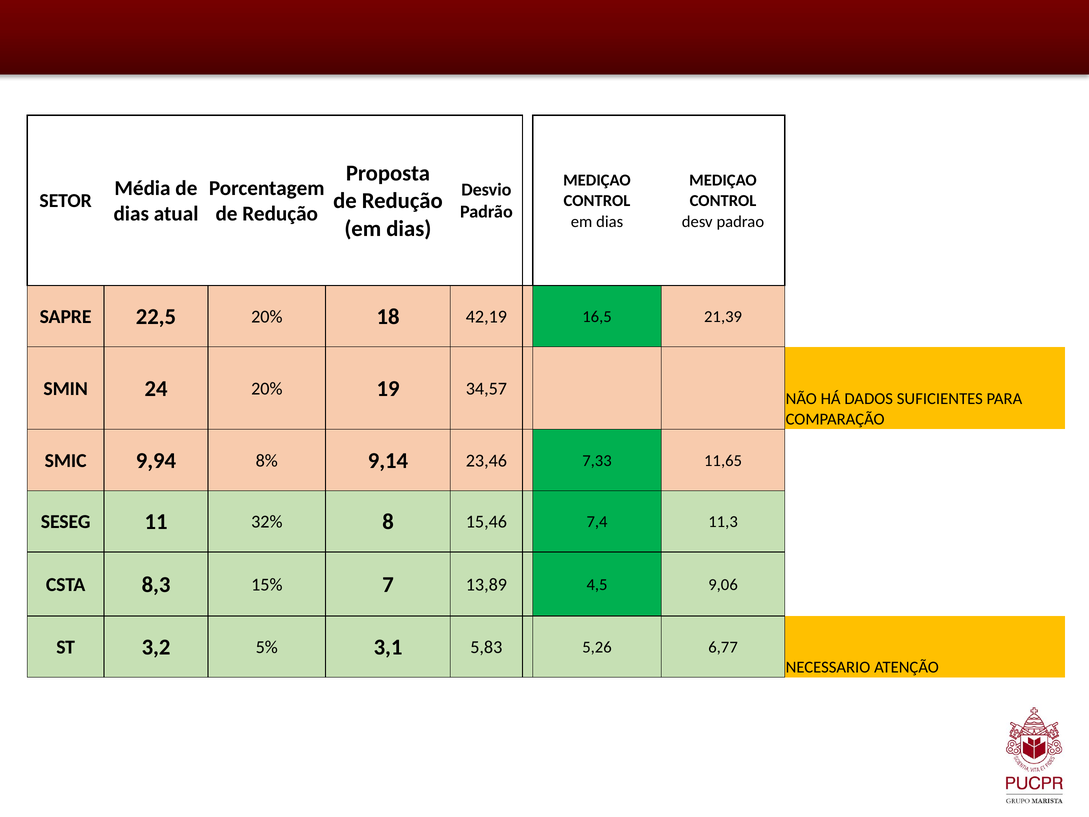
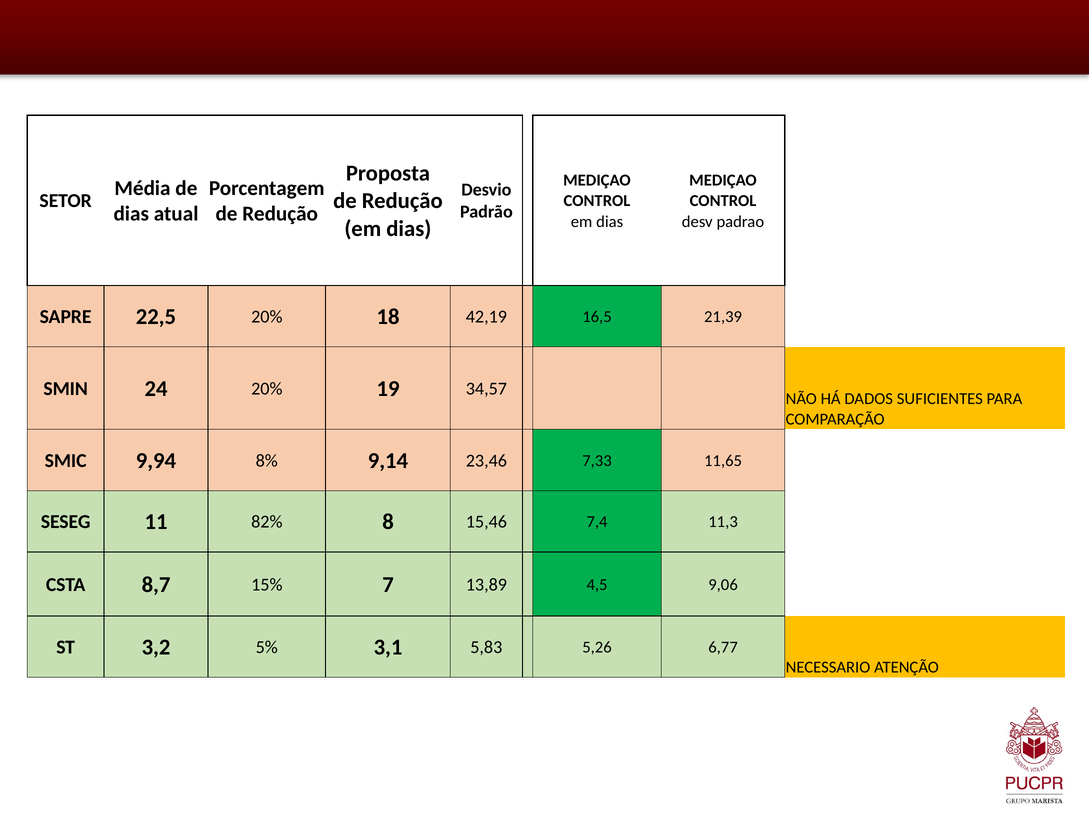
32%: 32% -> 82% (267, 522)
8,3: 8,3 -> 8,7 (156, 584)
